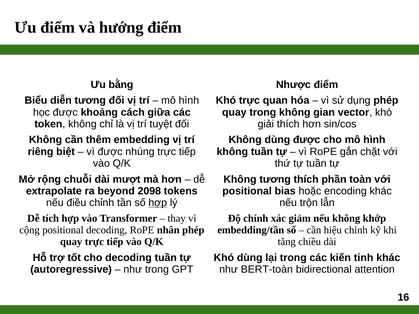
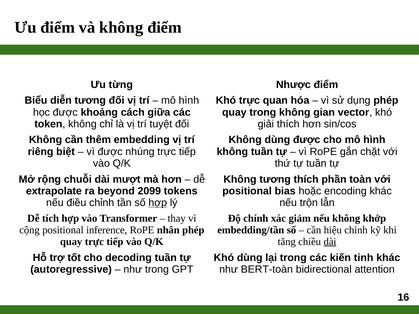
và hướng: hướng -> không (121, 27)
bằng: bằng -> từng (121, 85)
2098: 2098 -> 2099 (149, 191)
positional decoding: decoding -> inference (107, 230)
dài underline: none -> present (330, 242)
